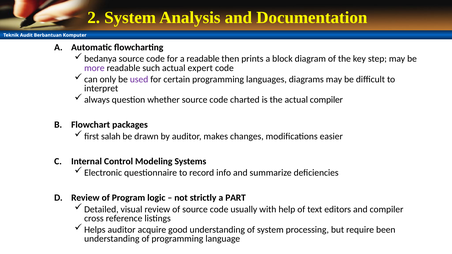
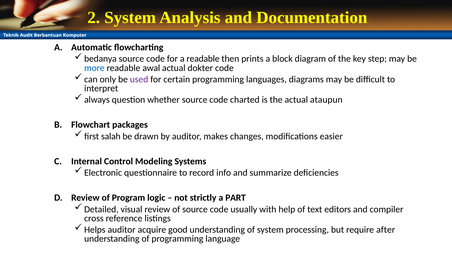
more colour: purple -> blue (94, 68)
such: such -> awal (151, 68)
expert: expert -> dokter (200, 68)
actual compiler: compiler -> ataupun (326, 100)
been: been -> after (386, 230)
